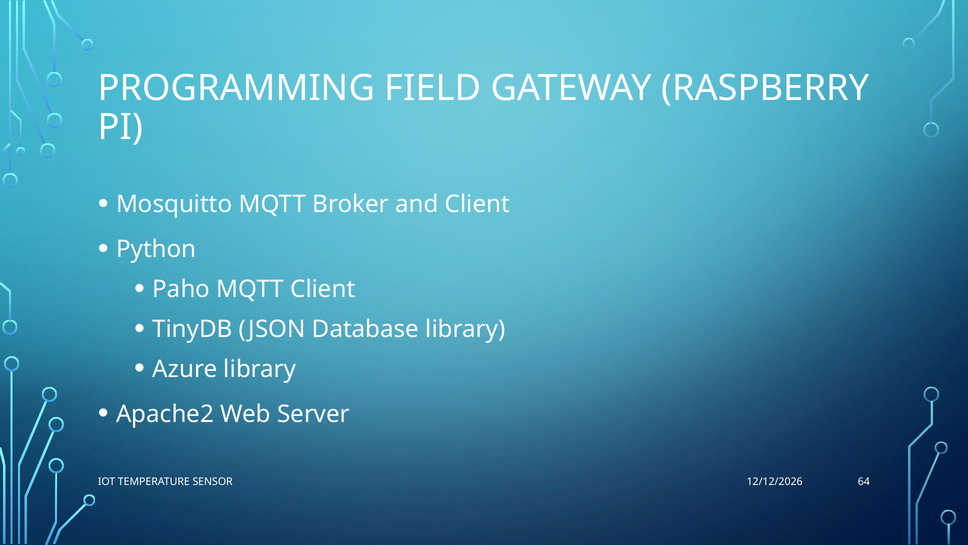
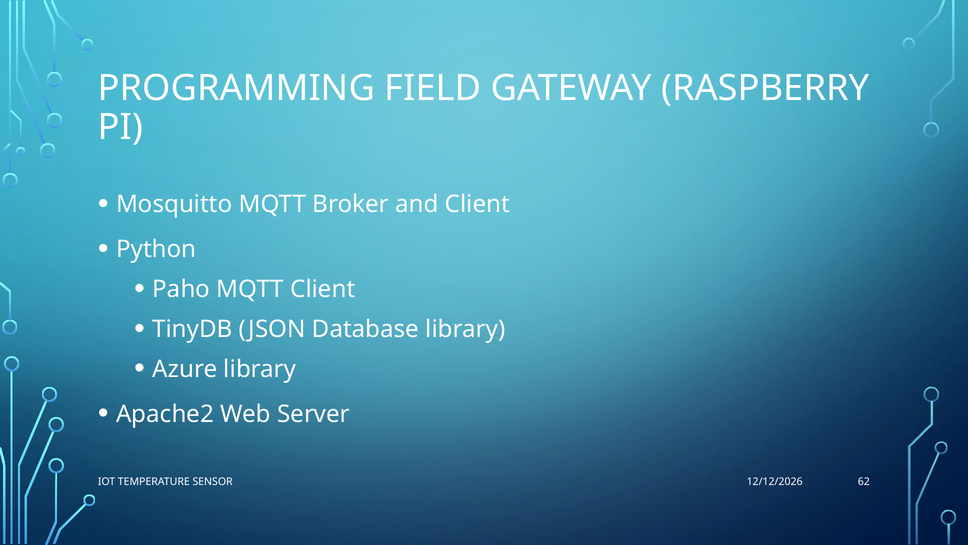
64: 64 -> 62 (864, 481)
